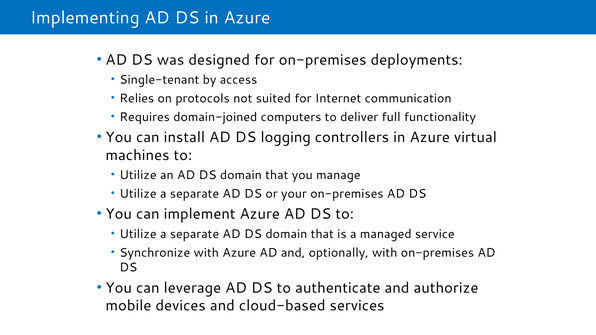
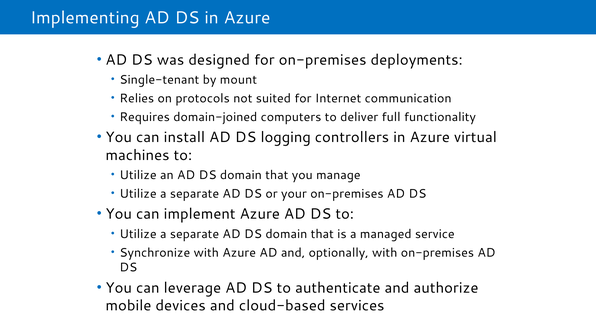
access: access -> mount (238, 80)
